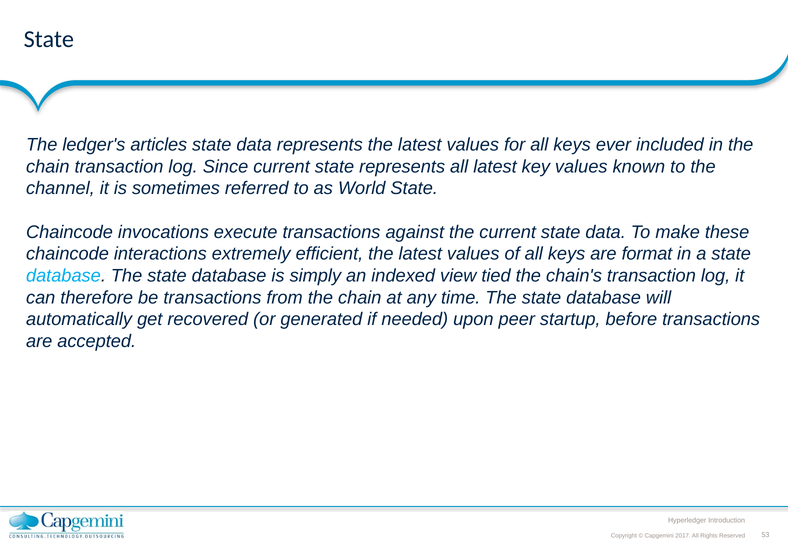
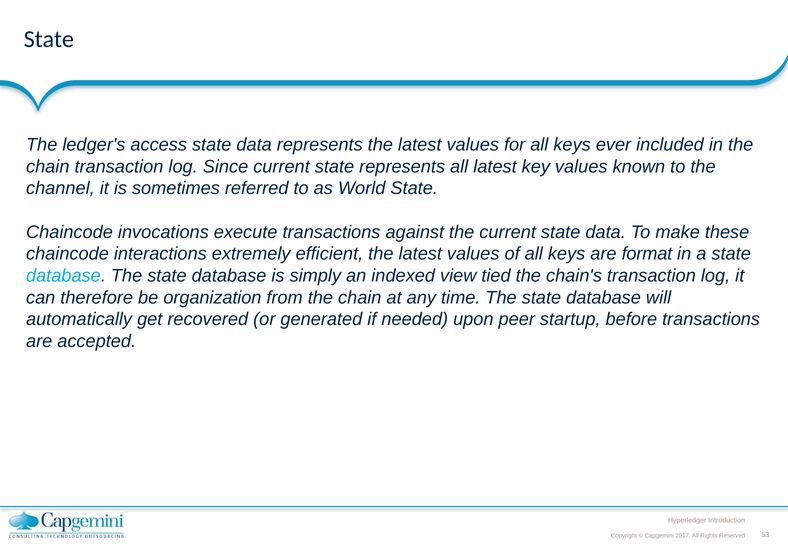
articles: articles -> access (159, 145)
be transactions: transactions -> organization (212, 297)
